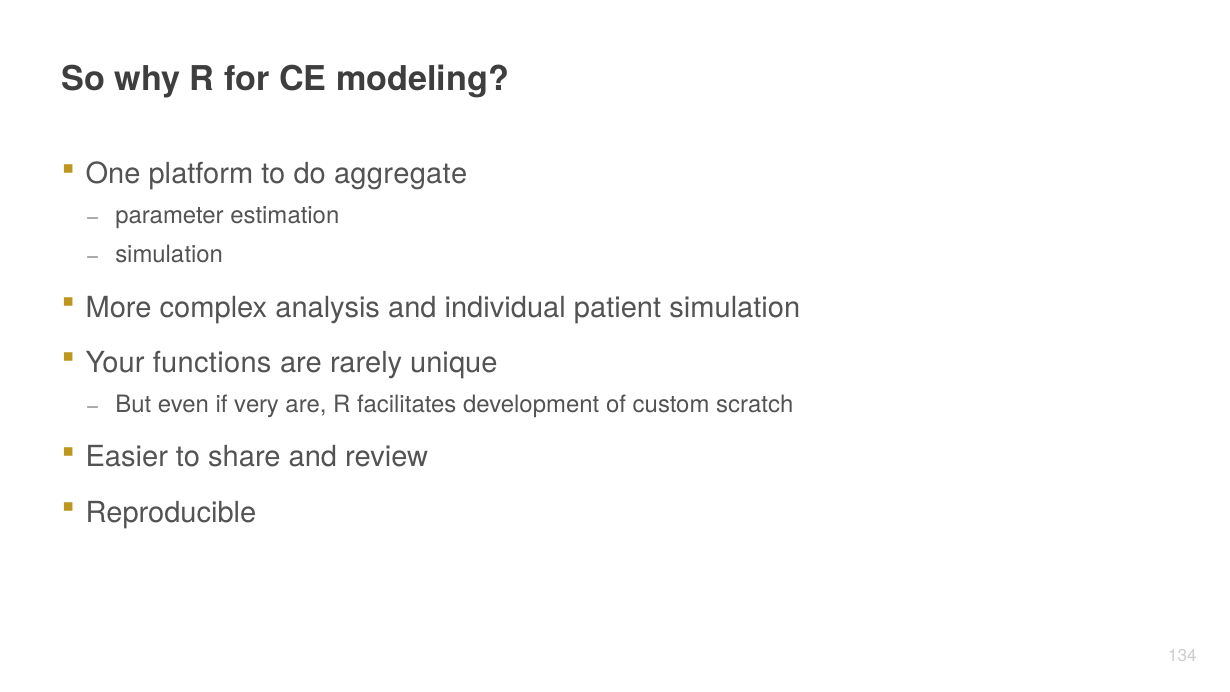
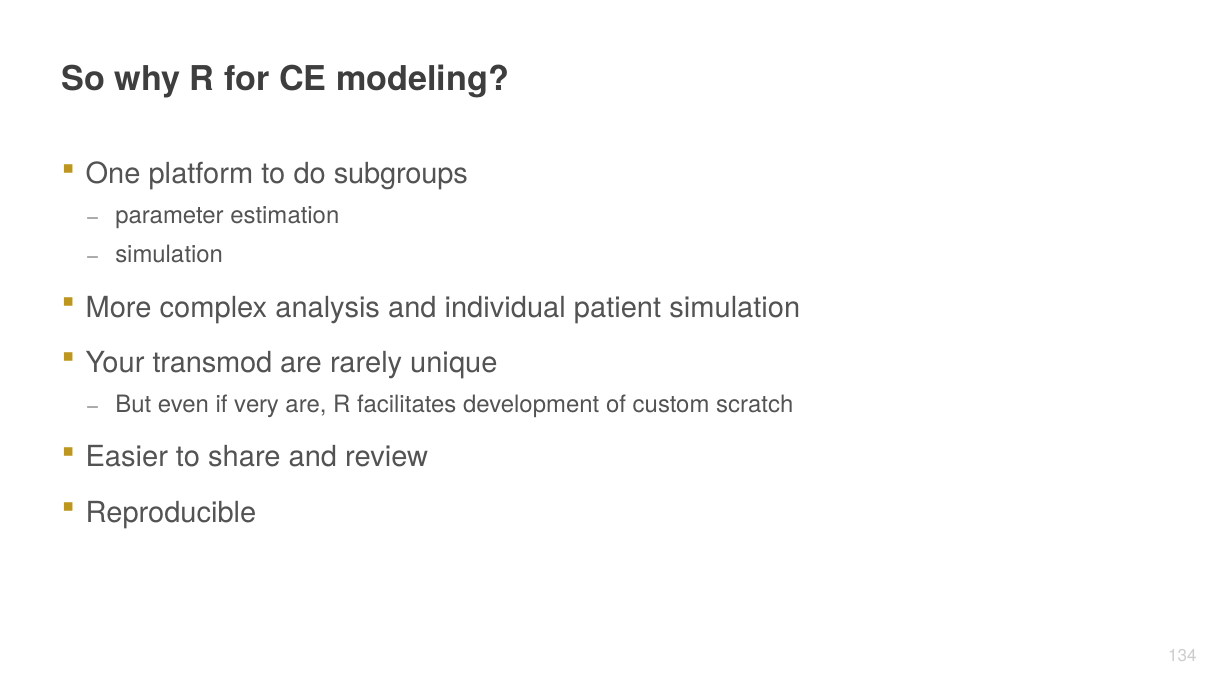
aggregate: aggregate -> subgroups (401, 174)
functions: functions -> transmod (212, 363)
